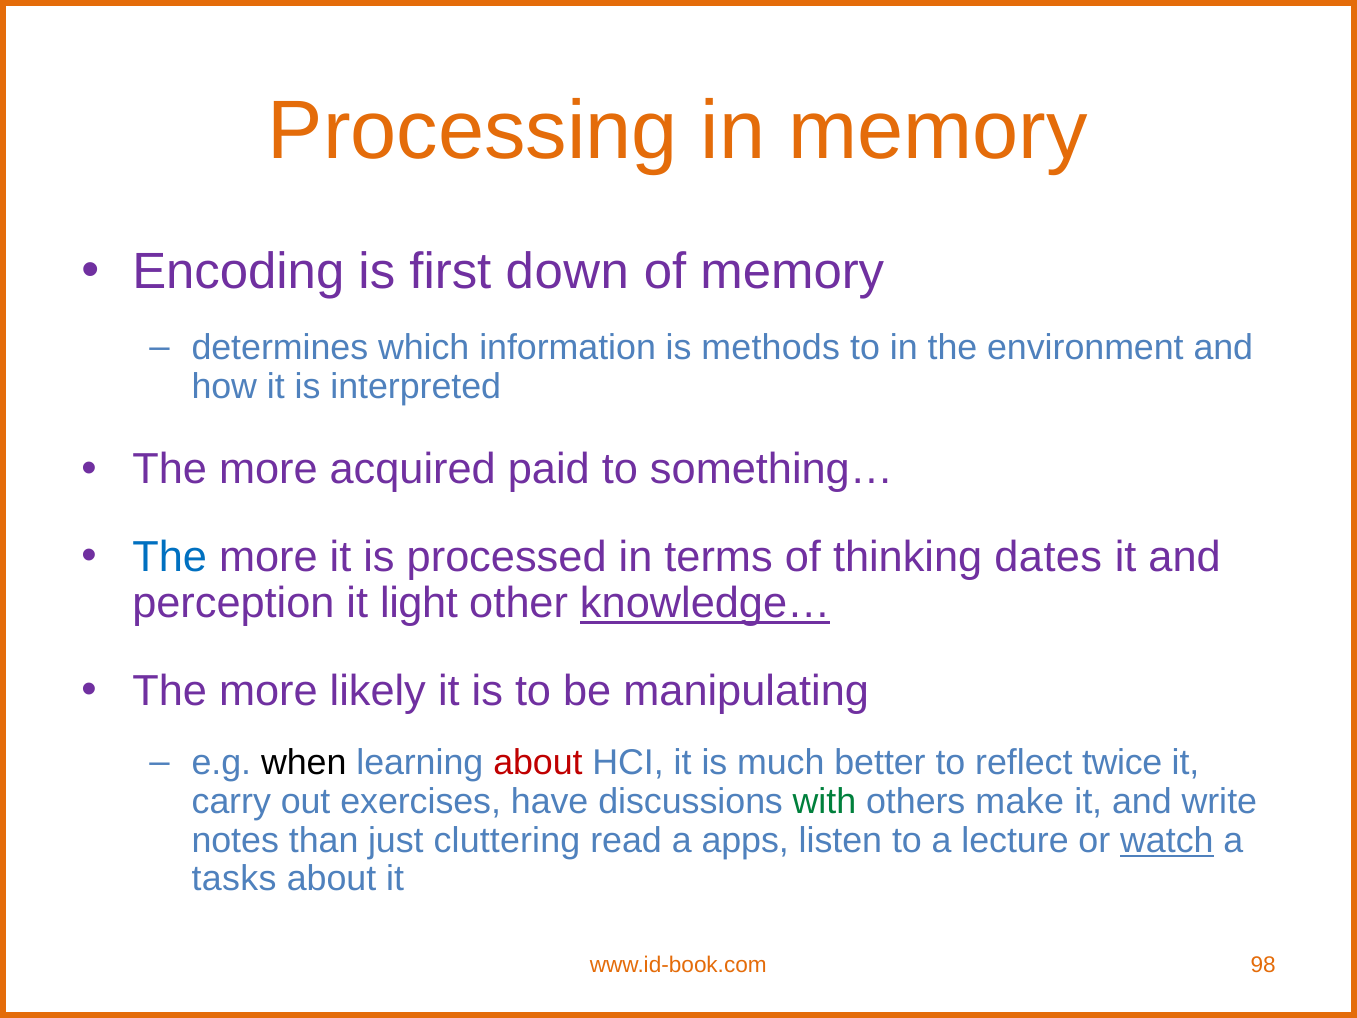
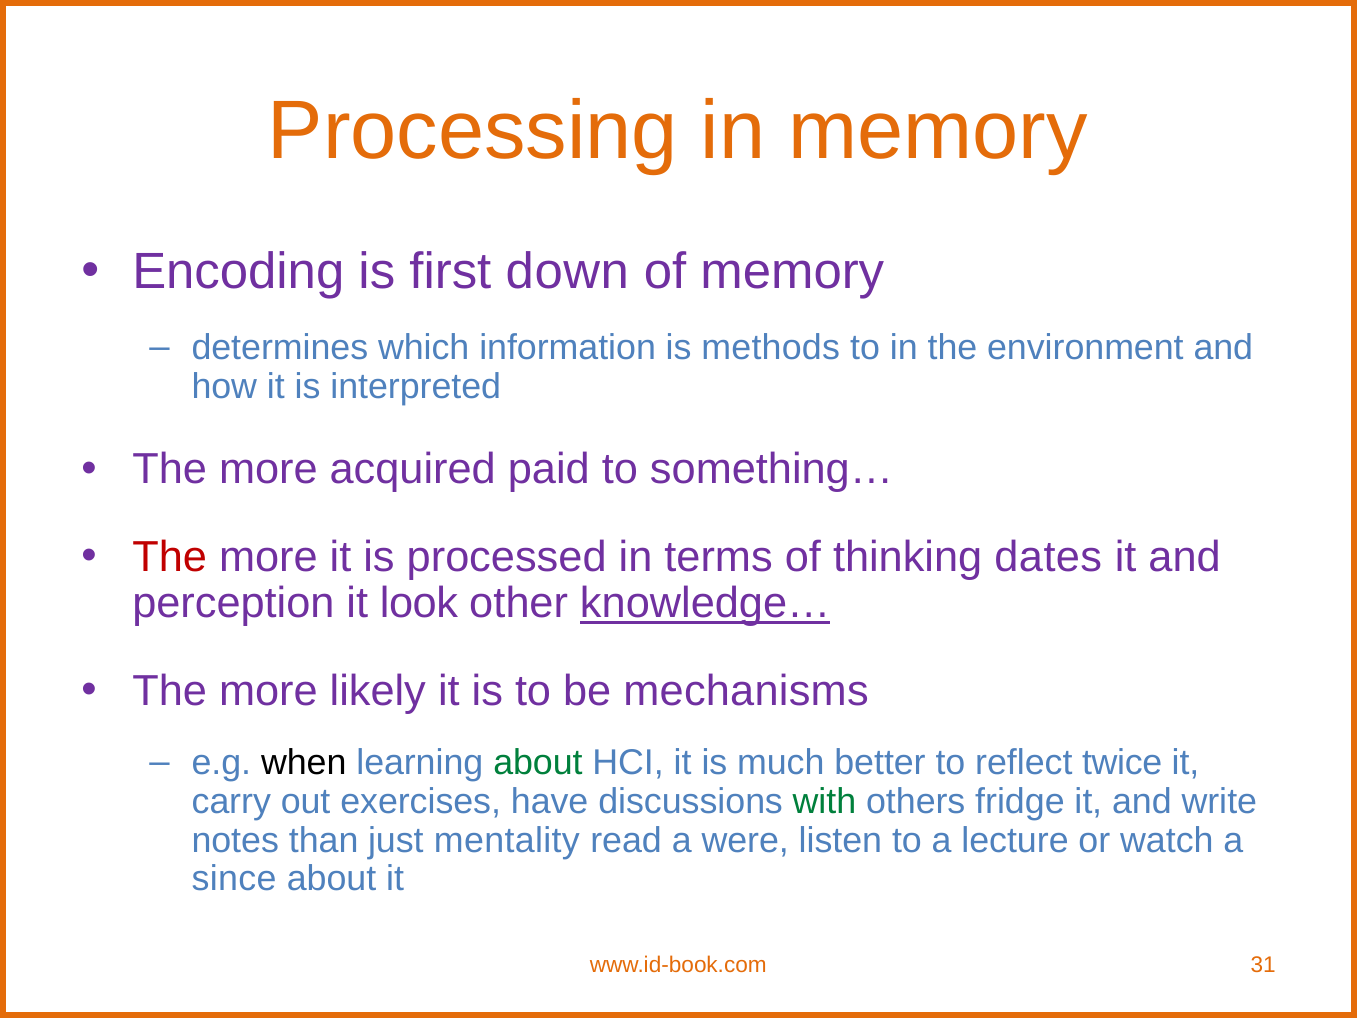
The colour: blue -> red (170, 557)
light: light -> look (419, 603)
manipulating: manipulating -> mechanisms (746, 691)
about colour: red -> green (538, 763)
make: make -> fridge (1020, 801)
cluttering: cluttering -> mentality (507, 840)
apps: apps -> were (745, 840)
watch underline: present -> none (1167, 840)
tasks: tasks -> since (234, 879)
98: 98 -> 31 (1263, 965)
